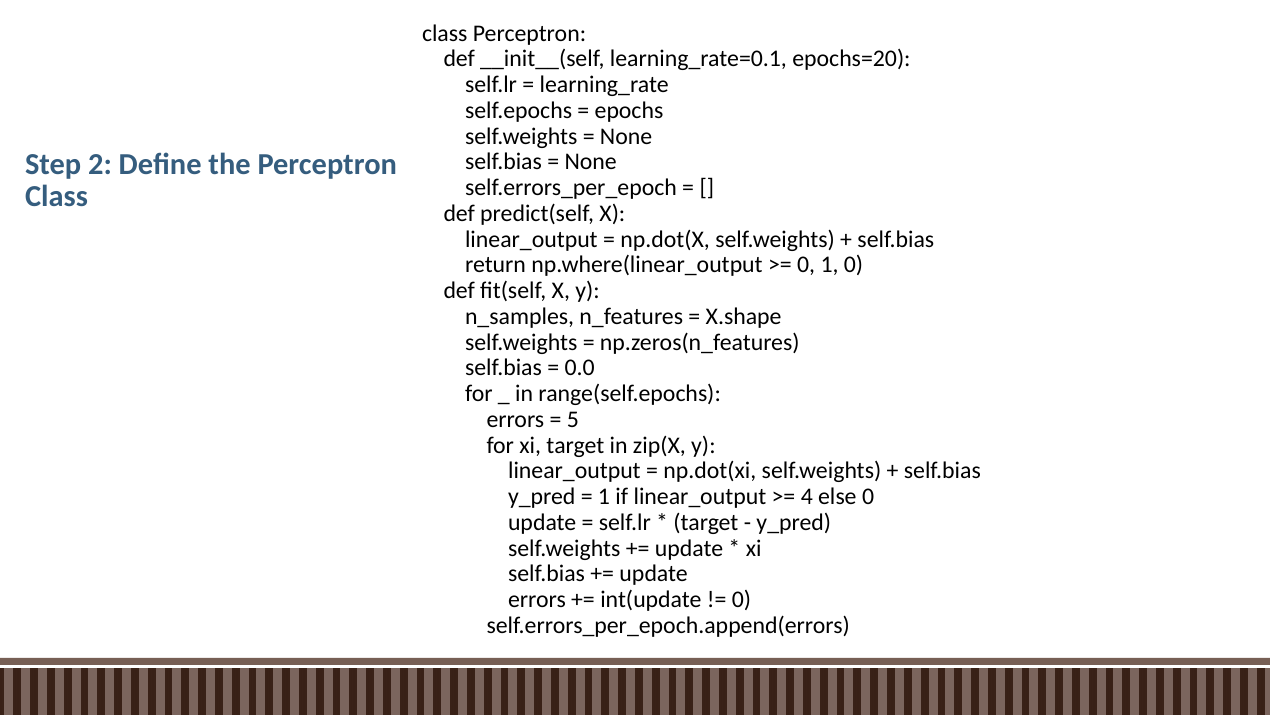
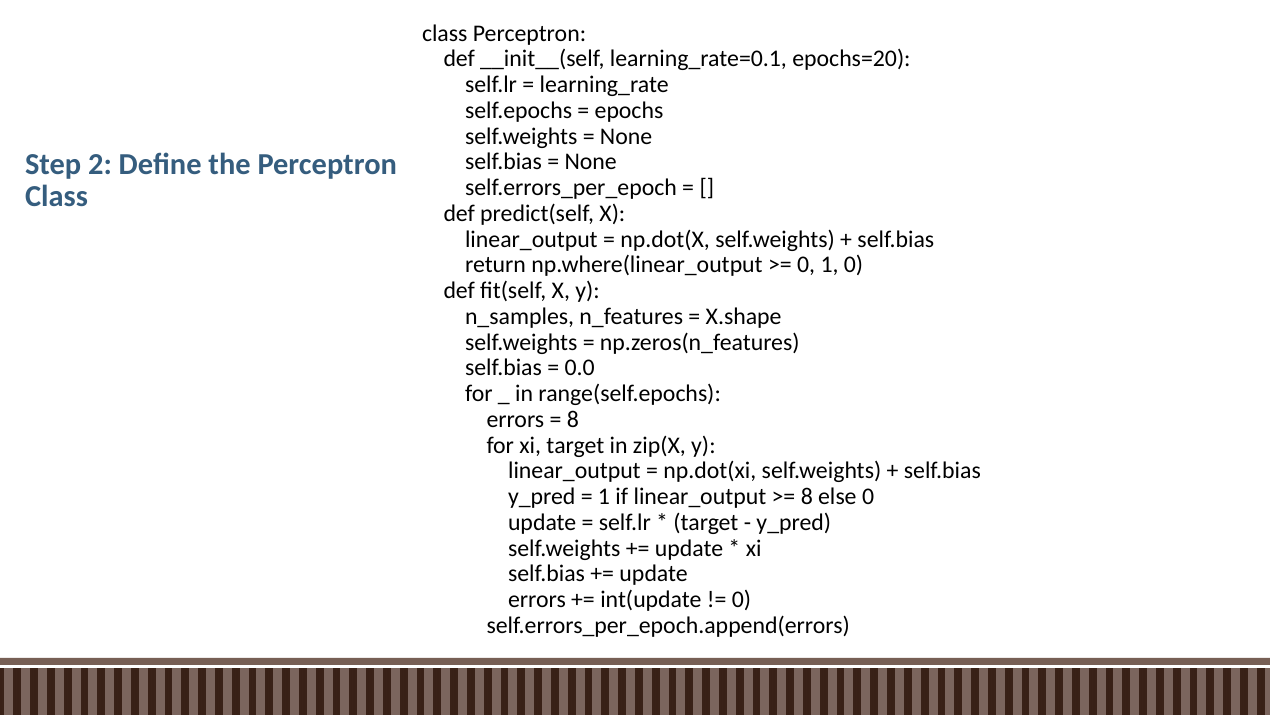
5: 5 -> 8 (573, 419)
4: 4 -> 8 (807, 496)
